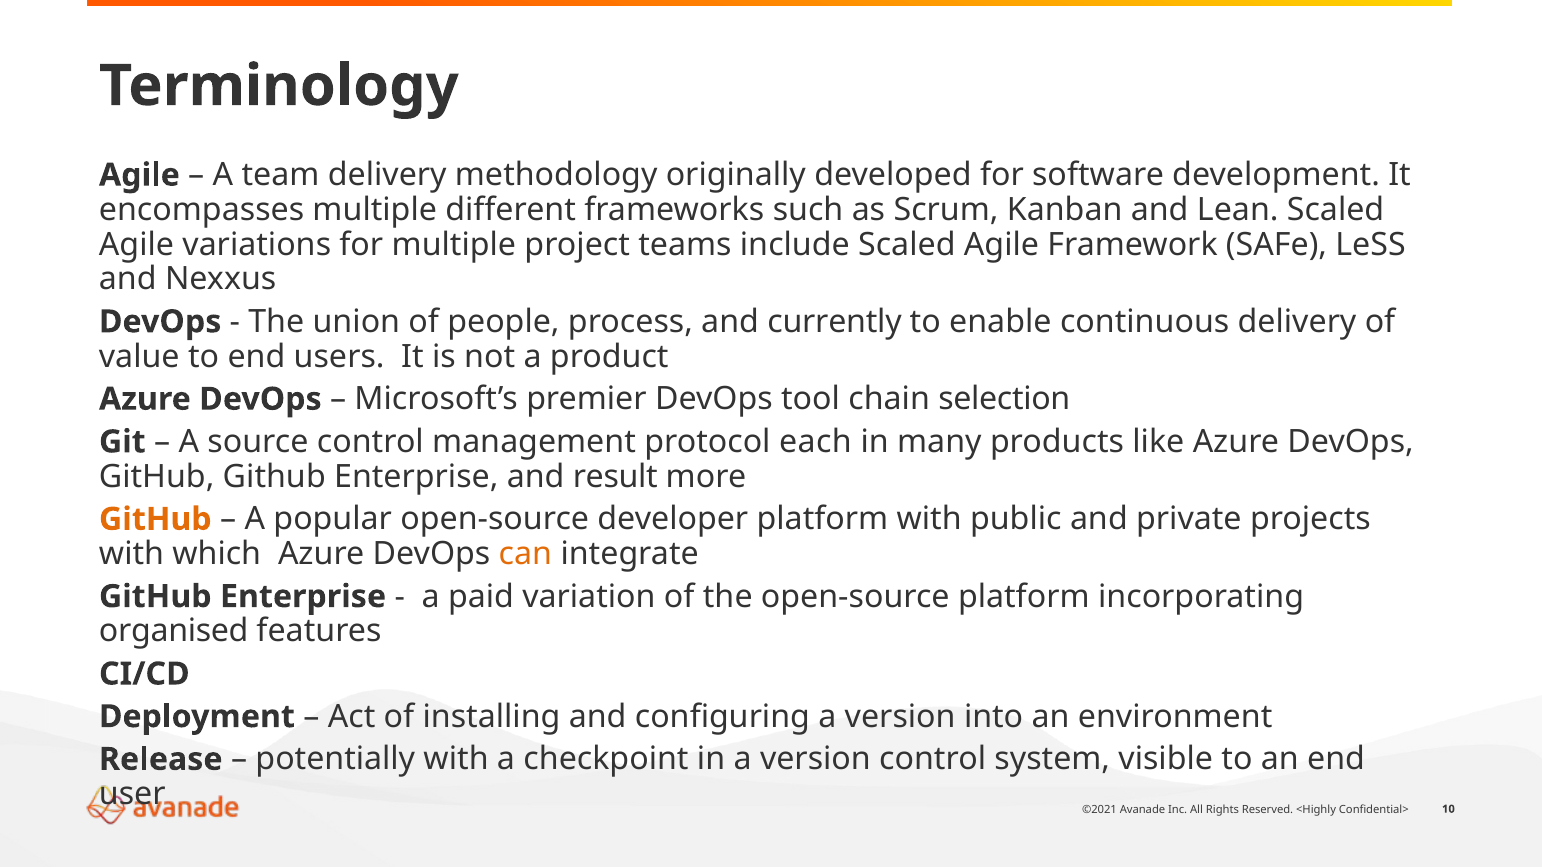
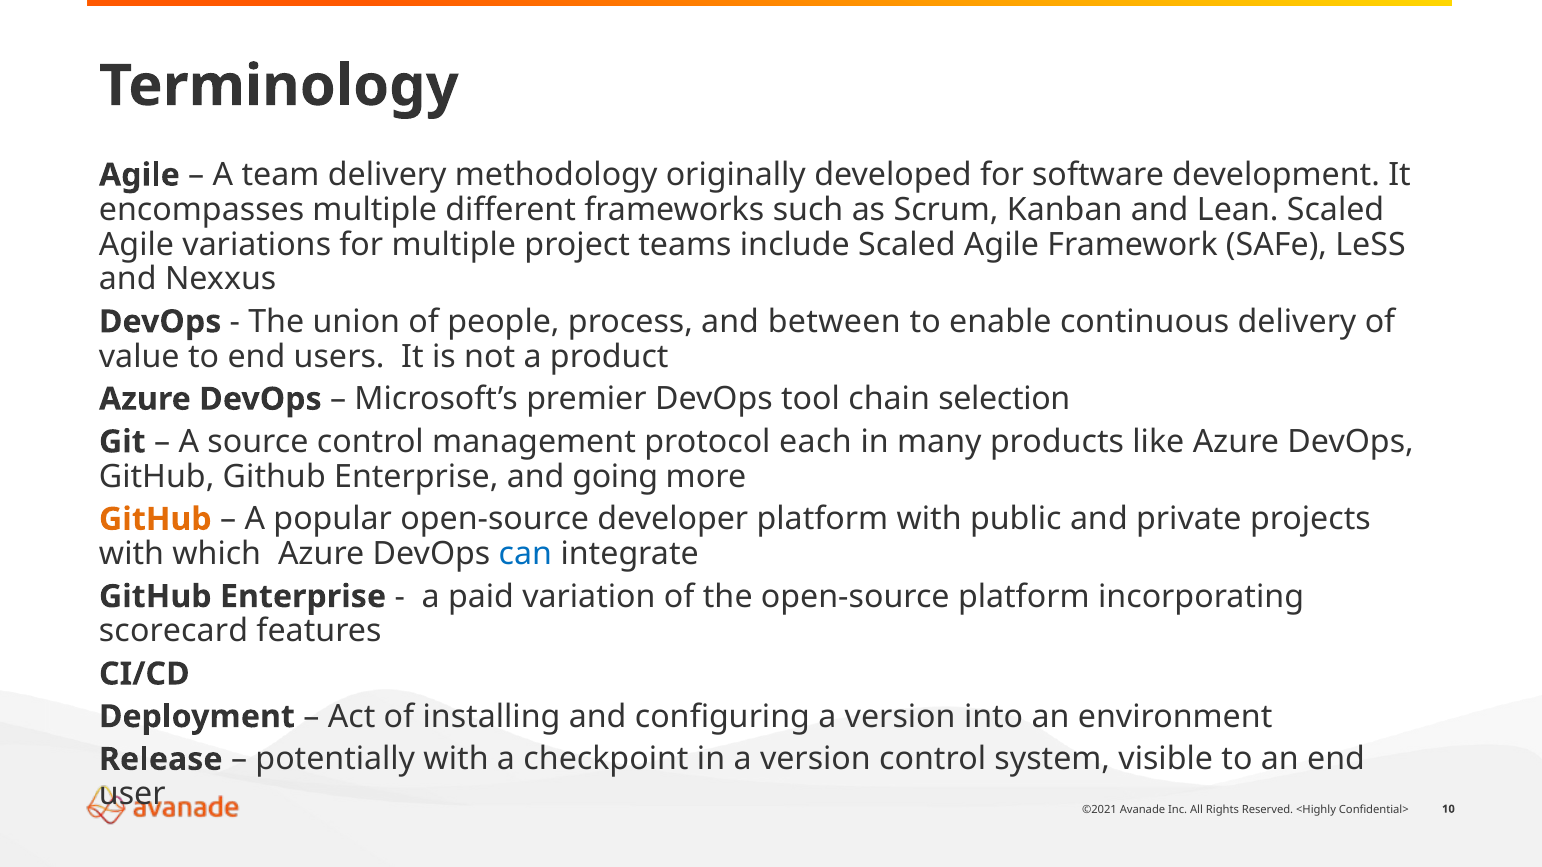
currently: currently -> between (834, 322)
result: result -> going (615, 477)
can colour: orange -> blue (525, 554)
organised: organised -> scorecard (174, 632)
